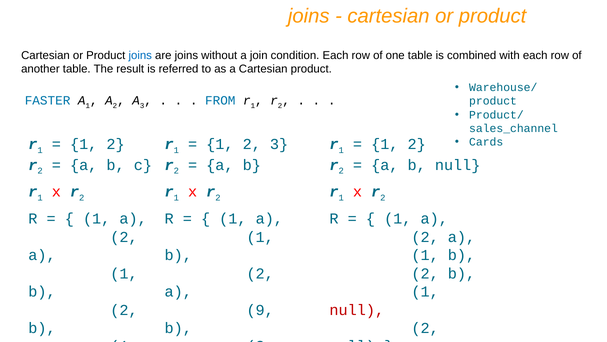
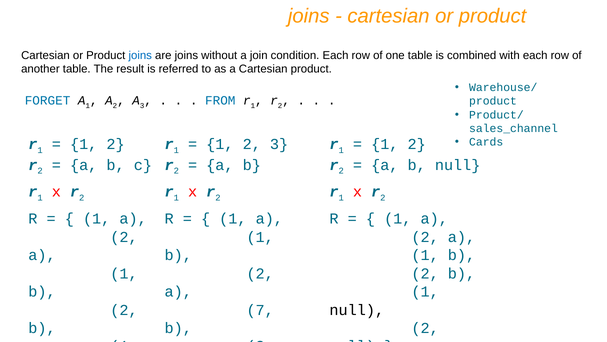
FASTER: FASTER -> FORGET (48, 101)
9: 9 -> 7 (260, 309)
null colour: red -> black (357, 309)
